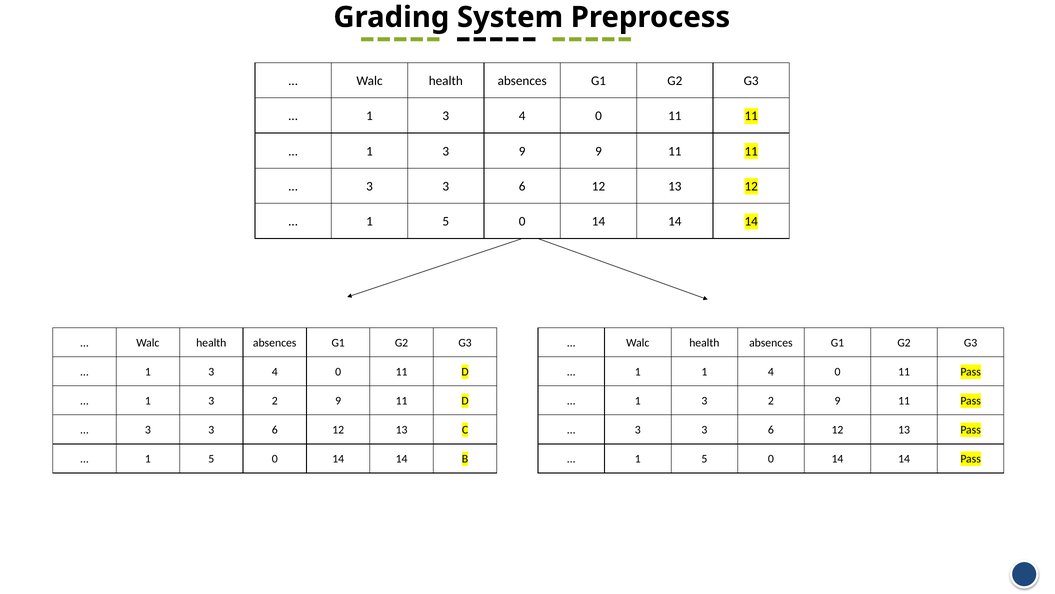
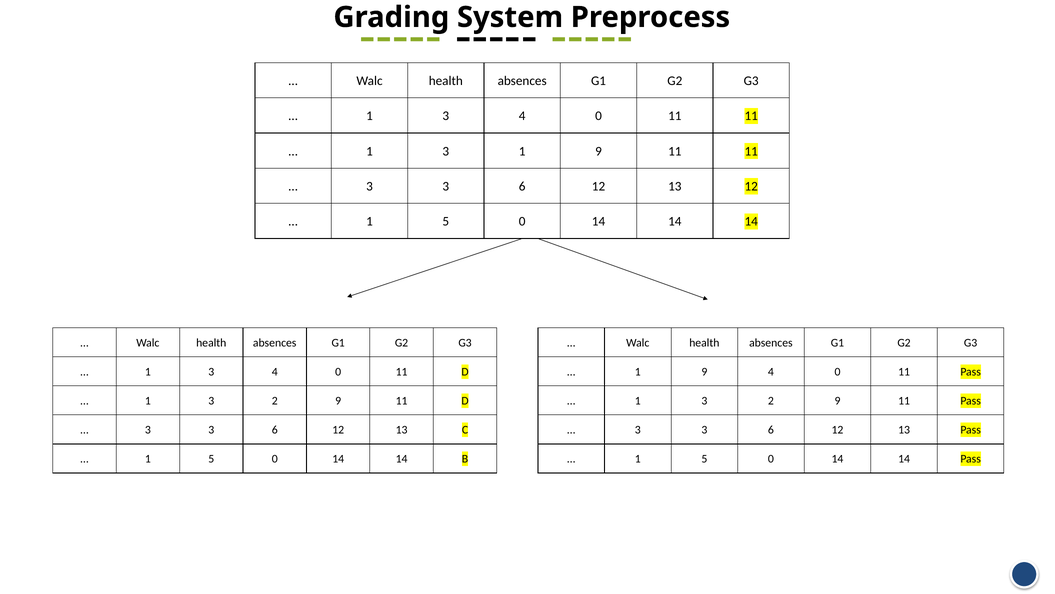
3 9: 9 -> 1 (522, 151)
1: 1 -> 9 (704, 371)
